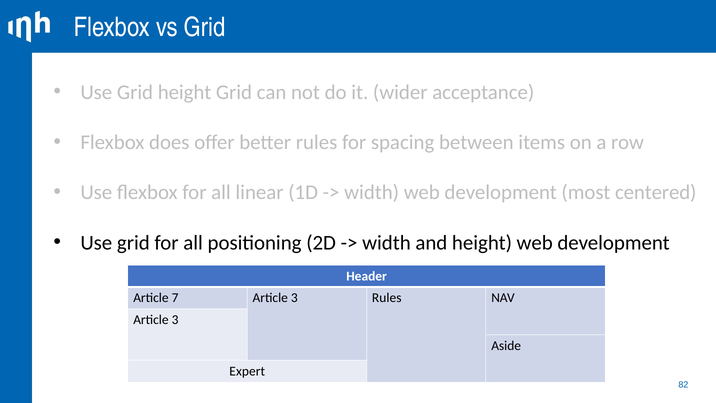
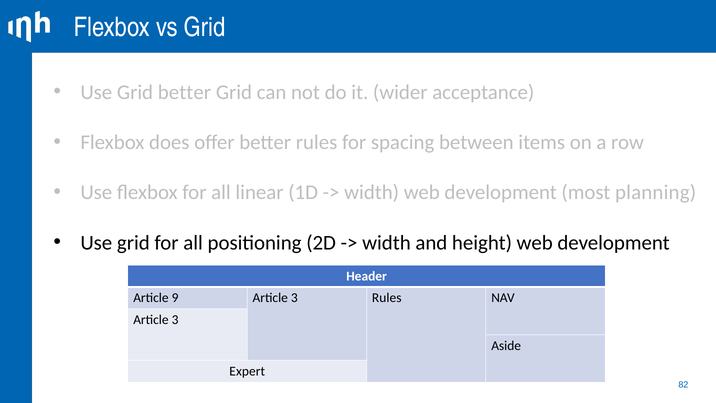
Grid height: height -> better (184, 92)
centered: centered -> planning (656, 192)
7: 7 -> 9 (175, 298)
